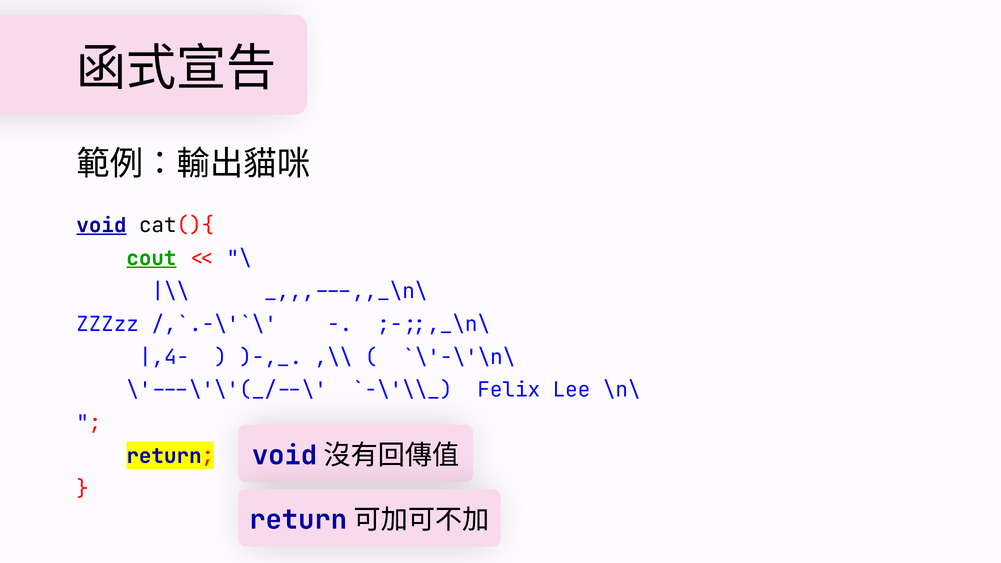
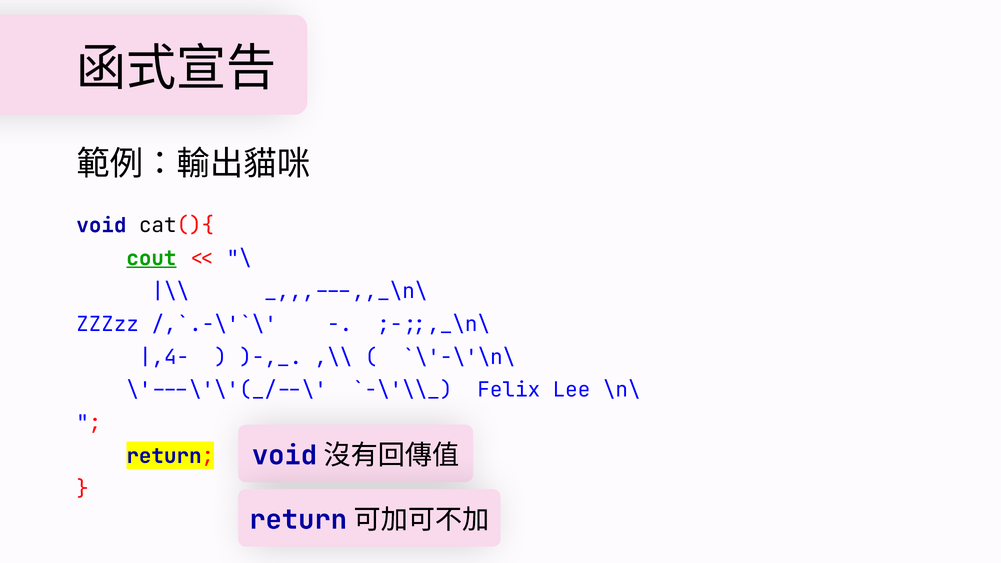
void underline: present -> none (101, 225)
